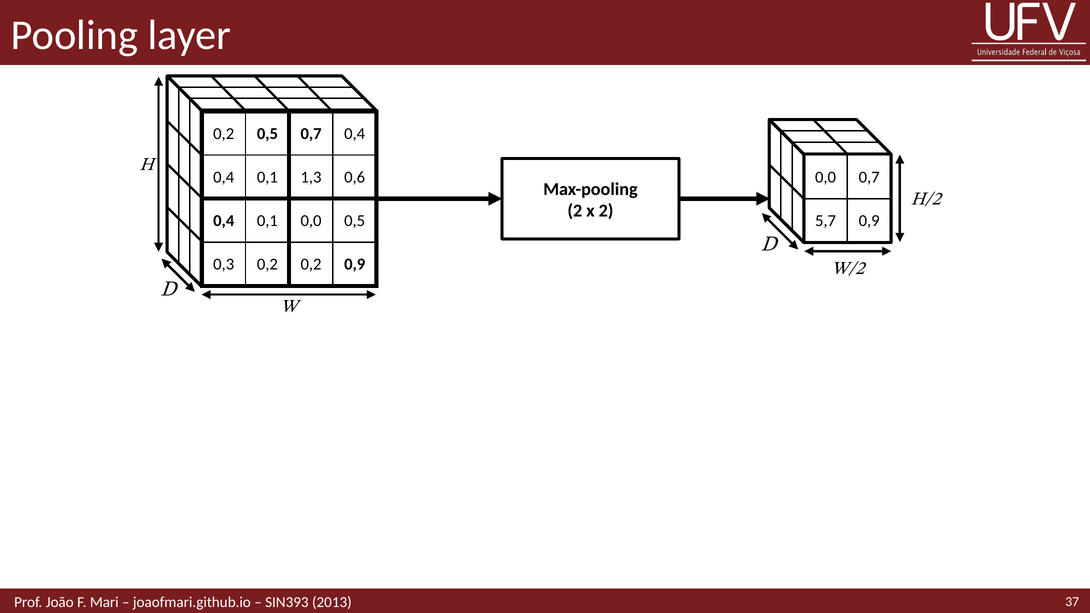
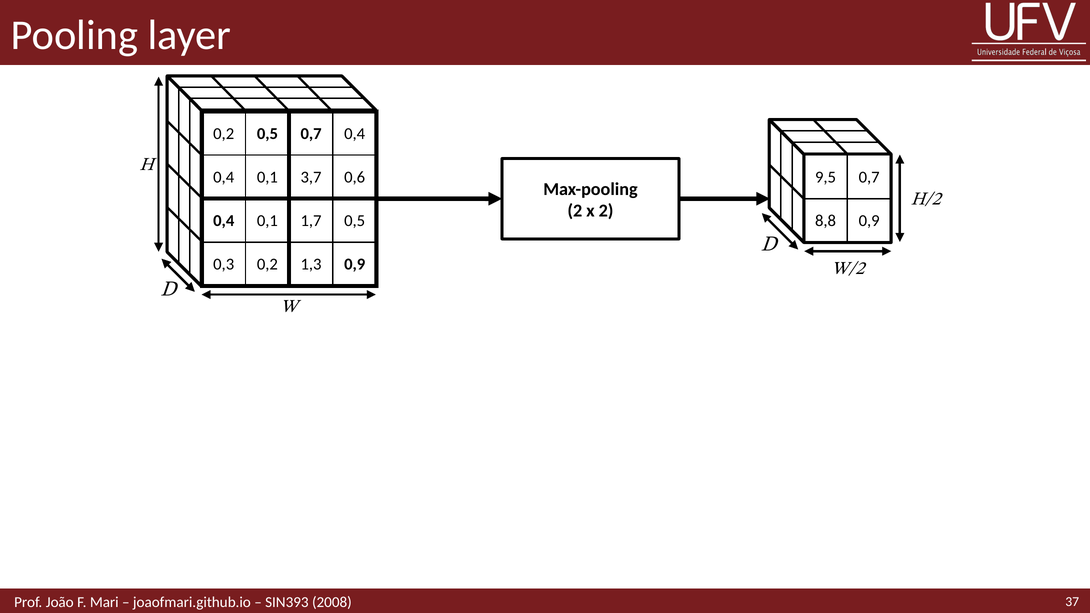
1,3: 1,3 -> 3,7 (311, 177)
0,0: 0,0 -> 9,5 (825, 177)
0,1 0,0: 0,0 -> 1,7 (311, 221)
5,7: 5,7 -> 8,8 (825, 221)
0,2 0,2: 0,2 -> 1,3 (311, 264)
2013: 2013 -> 2008 (332, 603)
